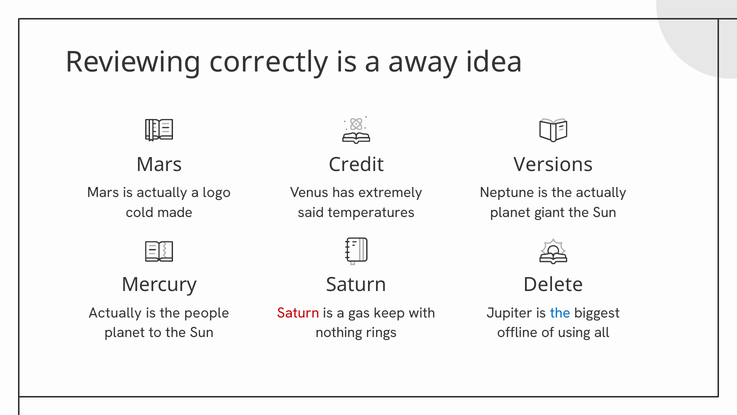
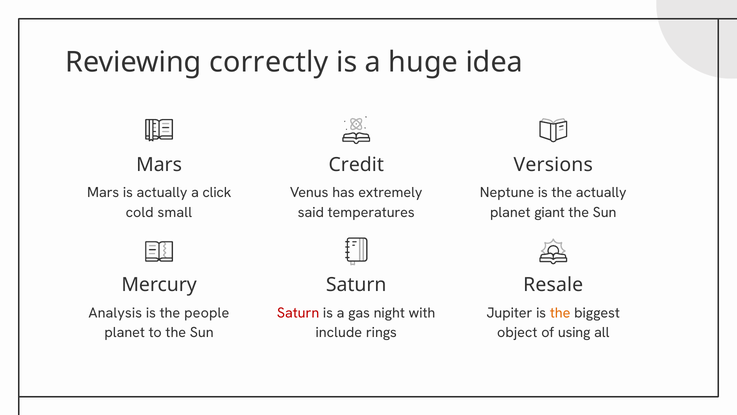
away: away -> huge (423, 62)
logo: logo -> click (217, 192)
made: made -> small (175, 212)
Delete: Delete -> Resale (553, 285)
Actually: Actually -> Analysis (115, 313)
keep: keep -> night (389, 313)
the colour: blue -> orange (560, 313)
nothing: nothing -> include (339, 332)
offline: offline -> object (517, 332)
